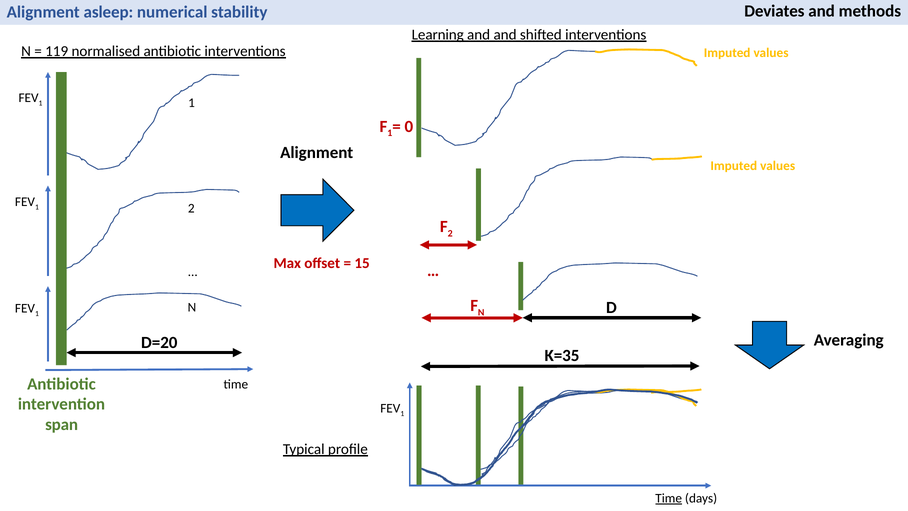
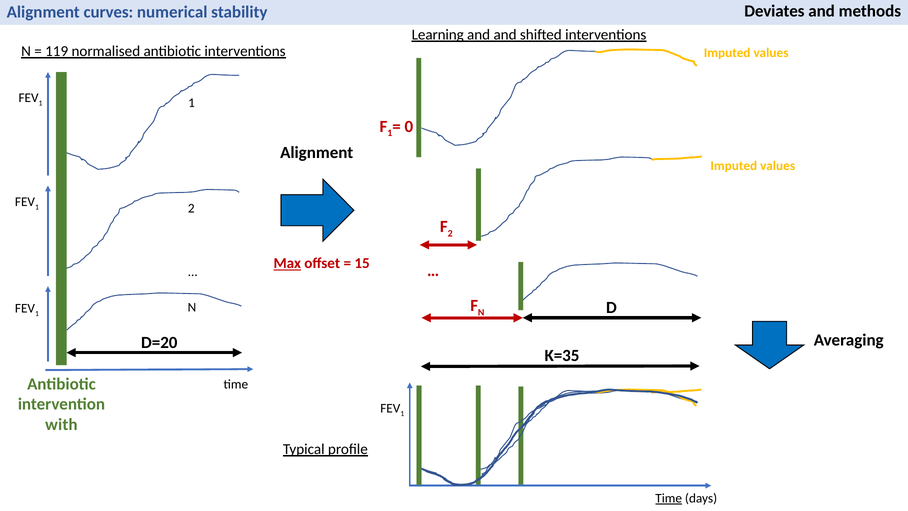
asleep: asleep -> curves (108, 12)
Max underline: none -> present (287, 263)
span: span -> with (61, 425)
